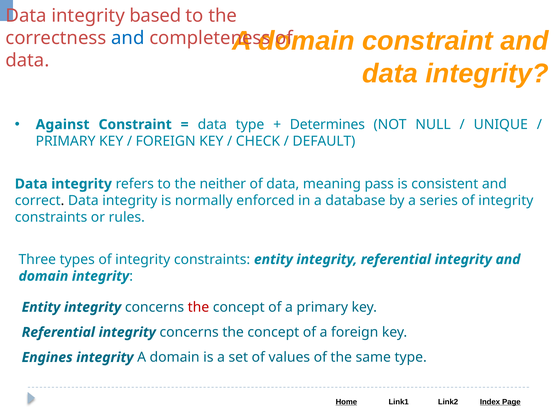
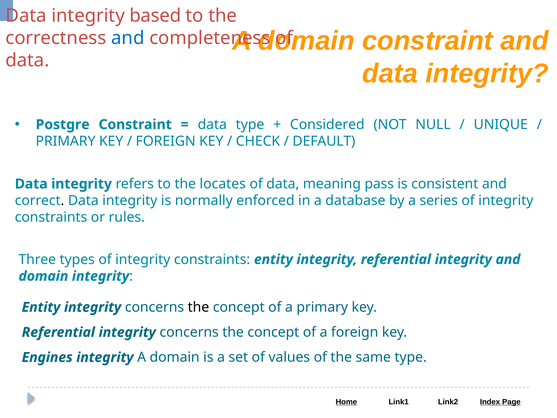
Against: Against -> Postgre (63, 124)
Determines: Determines -> Considered (327, 124)
neither: neither -> locates (223, 184)
the colour: red -> black (198, 307)
